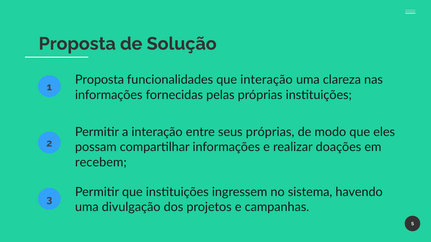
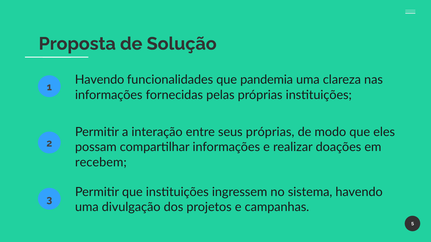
1 Proposta: Proposta -> Havendo (100, 80)
que interação: interação -> pandemia (267, 80)
